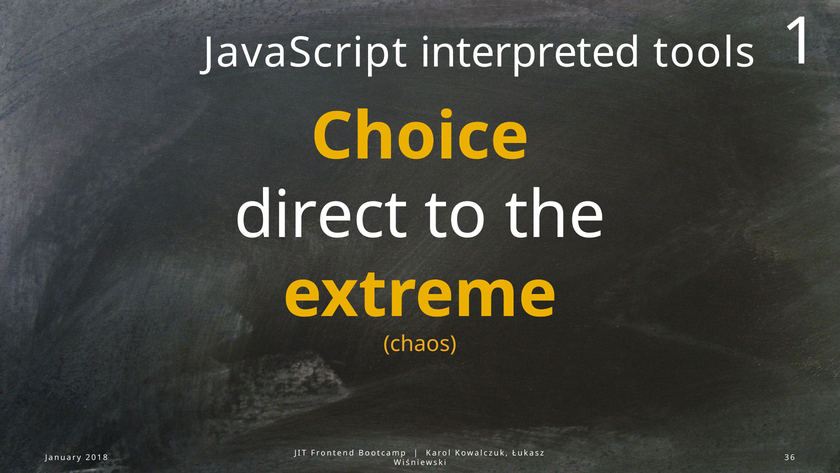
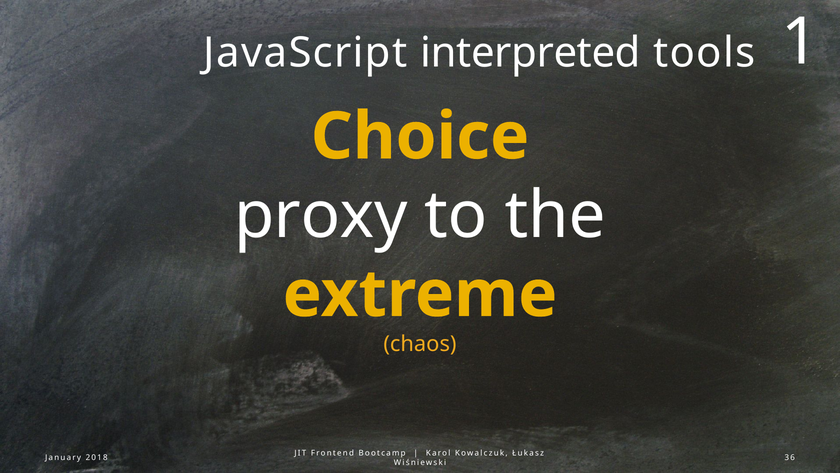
direct: direct -> proxy (321, 215)
